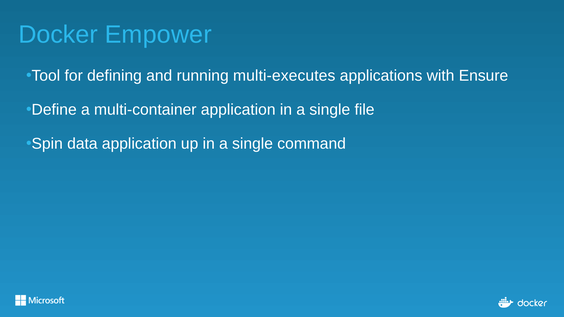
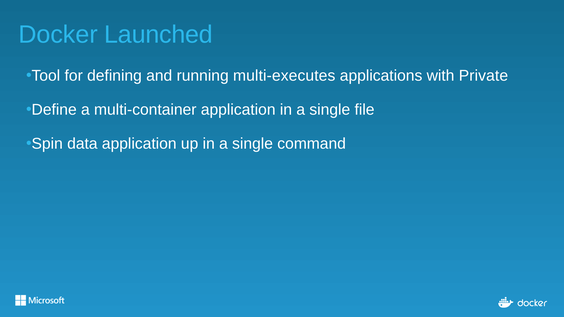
Empower: Empower -> Launched (158, 34)
Ensure: Ensure -> Private (483, 76)
